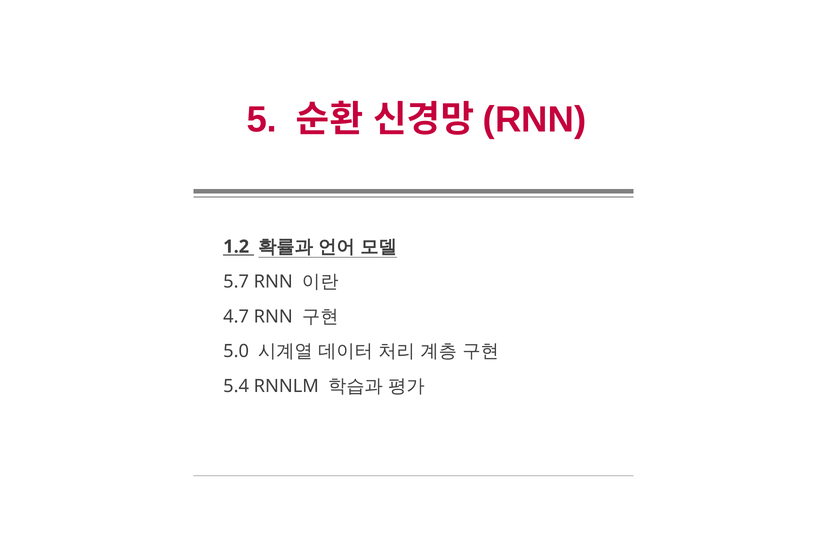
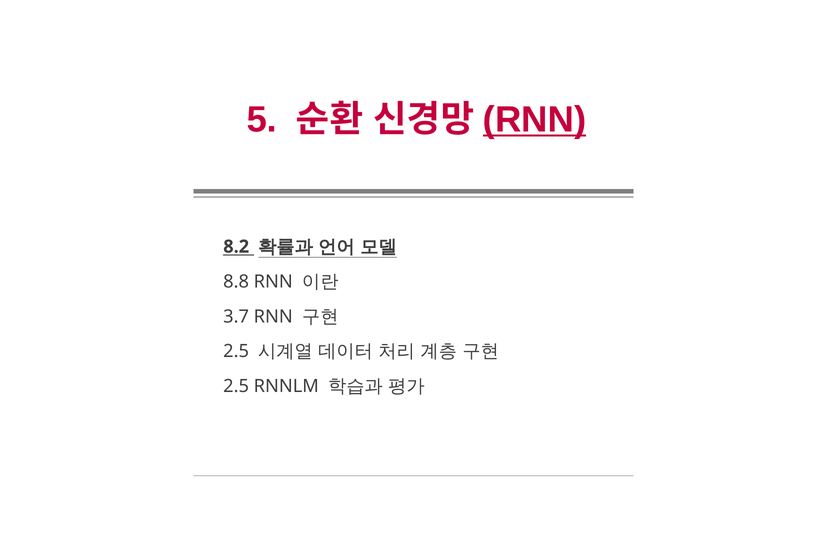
RNN underline: none -> present (535, 120)
1.2: 1.2 -> 8.2 (236, 247)
5.7: 5.7 -> 8.8 (236, 281)
4.7: 4.7 -> 3.7 (236, 316)
5.0: 5.0 -> 2.5 (236, 351)
5.4: 5.4 -> 2.5 (236, 386)
